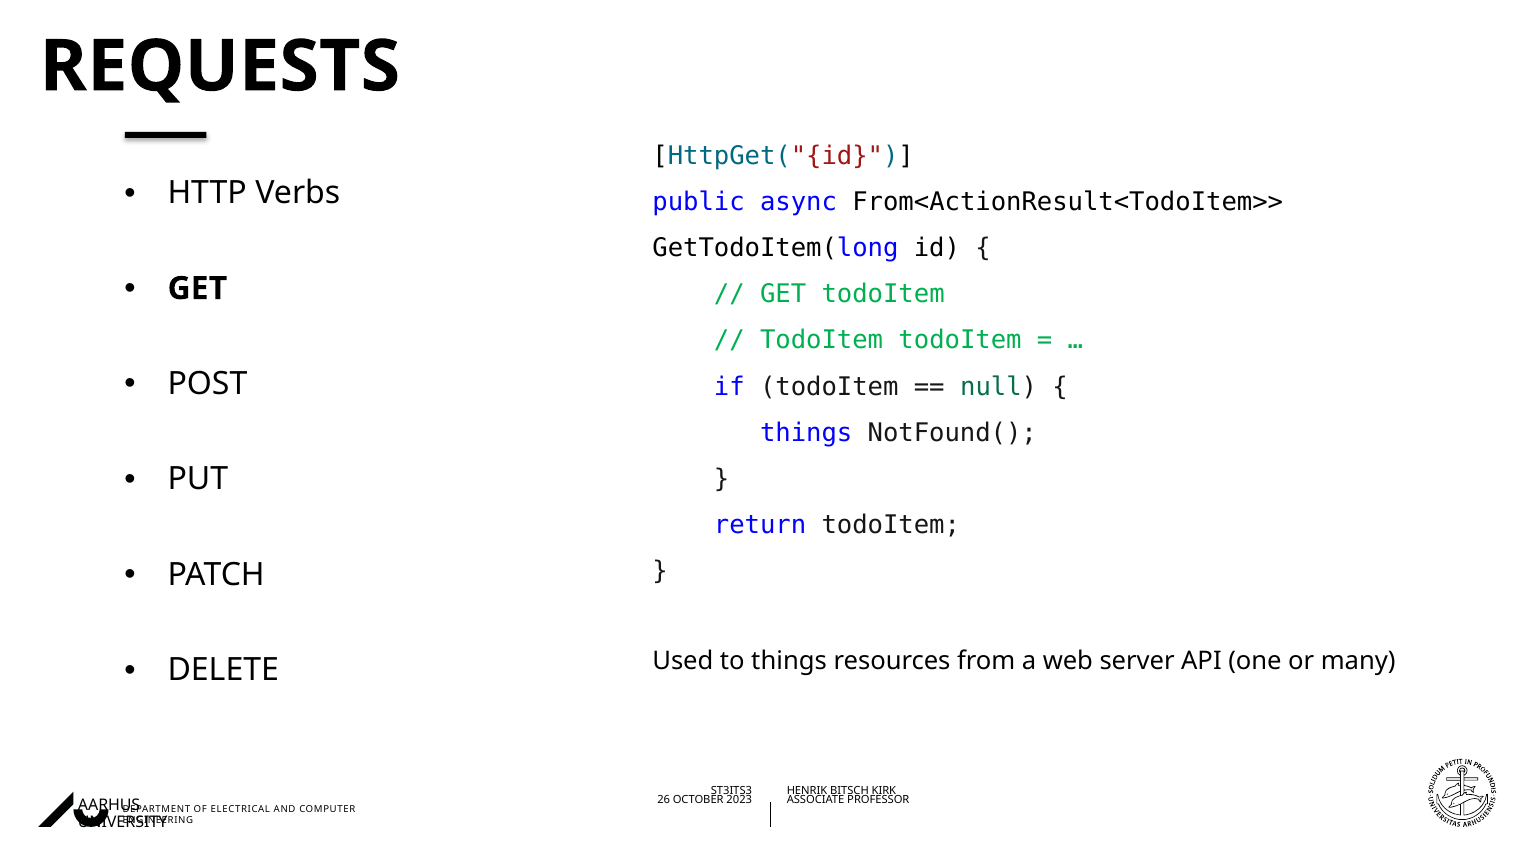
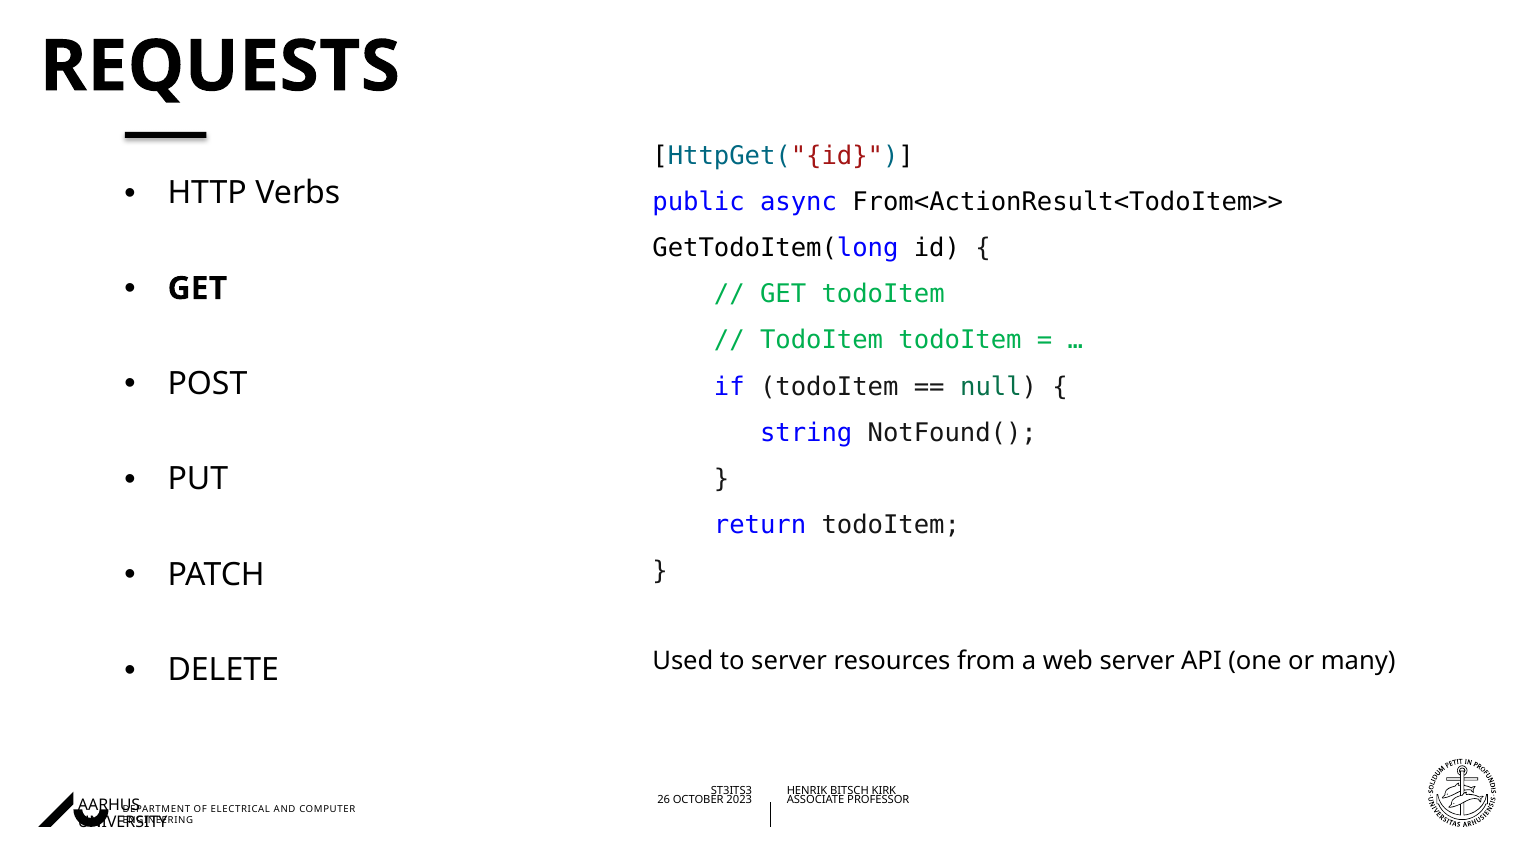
things: things -> string (806, 433)
to things: things -> server (789, 661)
